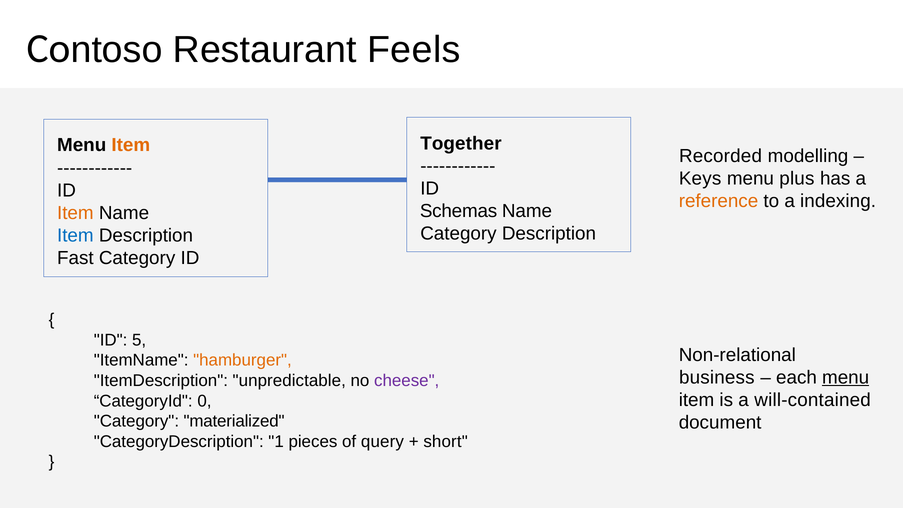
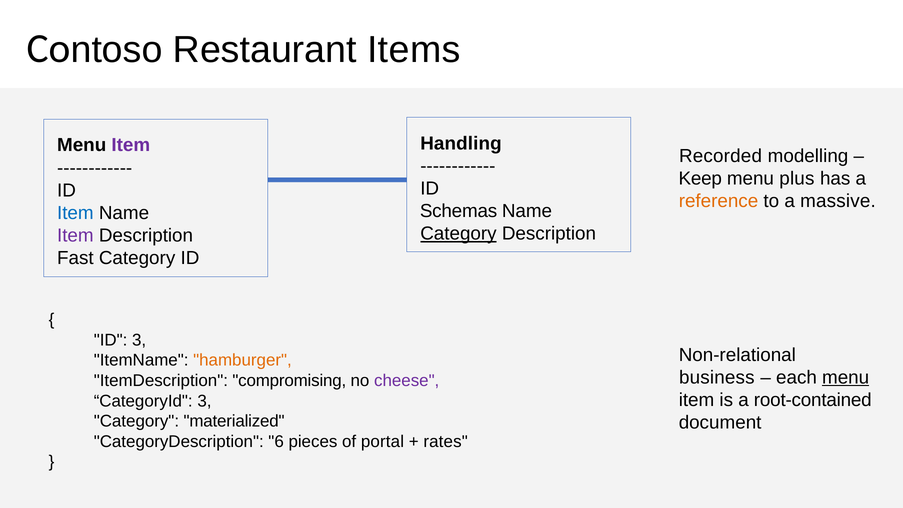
Feels: Feels -> Items (414, 50)
Together: Together -> Handling (461, 143)
Item colour: orange -> purple (131, 145)
Keys: Keys -> Keep (700, 178)
indexing: indexing -> massive (838, 201)
Item colour: orange -> blue (75, 213)
Category underline: none -> present (458, 234)
Item colour: blue -> purple (75, 236)
ID 5: 5 -> 3 (139, 340)
unpredictable: unpredictable -> compromising (289, 381)
will-contained: will-contained -> root-contained (813, 400)
CategoryId 0: 0 -> 3 (204, 401)
1: 1 -> 6 (276, 441)
query: query -> portal (382, 441)
short: short -> rates (446, 441)
